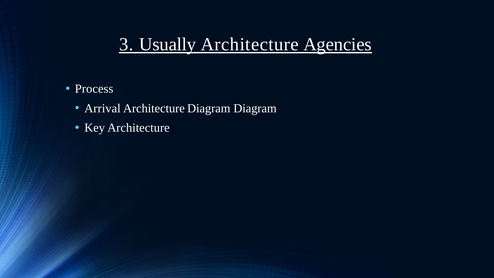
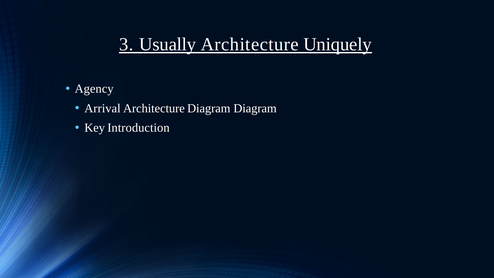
Agencies: Agencies -> Uniquely (338, 44)
Process: Process -> Agency (94, 89)
Key Architecture: Architecture -> Introduction (138, 128)
